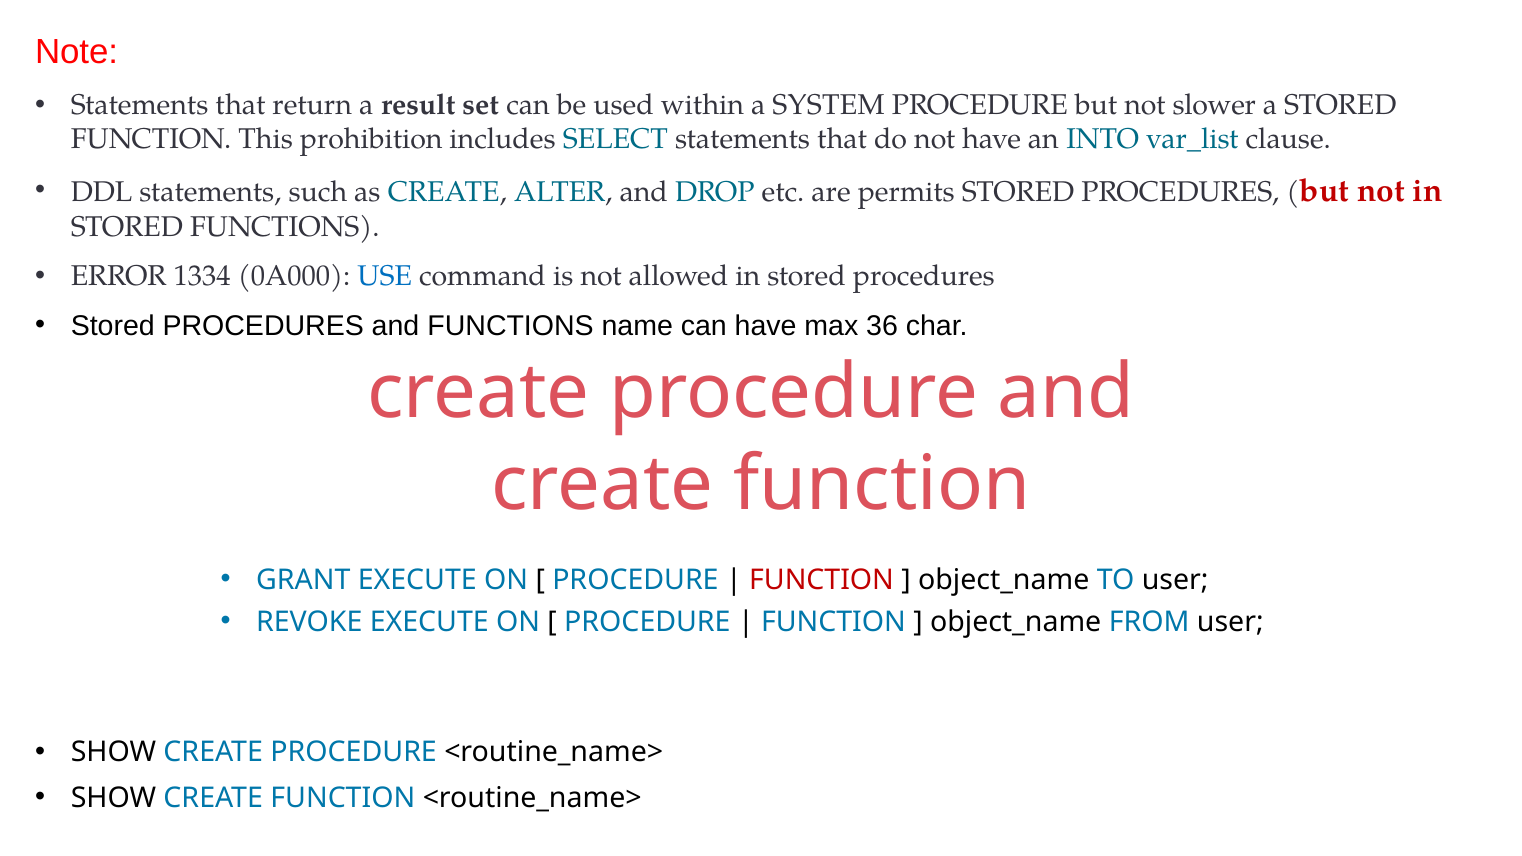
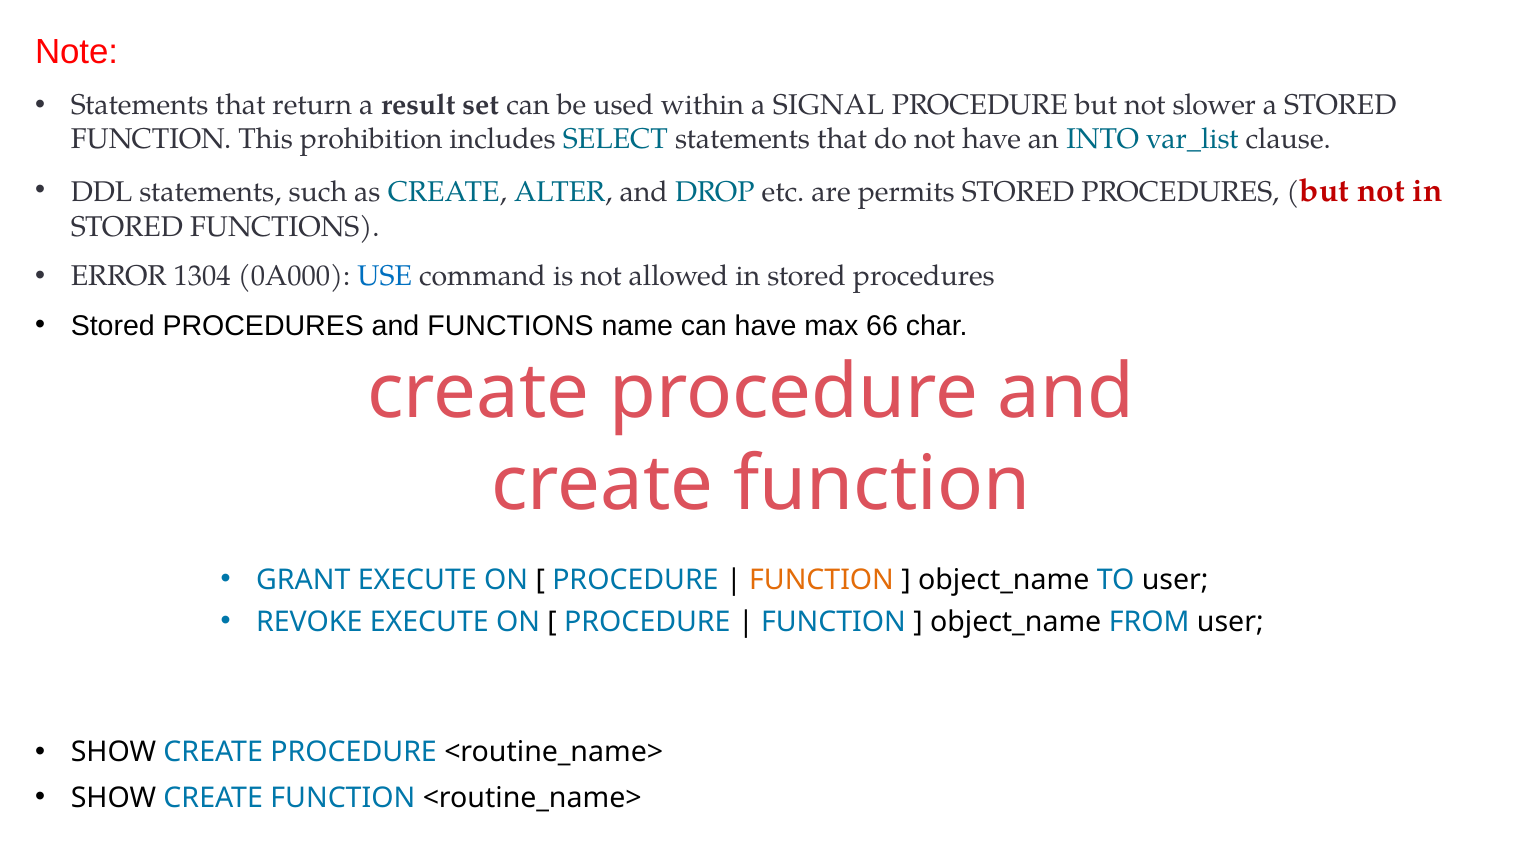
SYSTEM: SYSTEM -> SIGNAL (828, 105)
1334: 1334 -> 1304 (202, 276)
36: 36 -> 66 (882, 326)
FUNCTION colour: red -> orange (822, 580)
